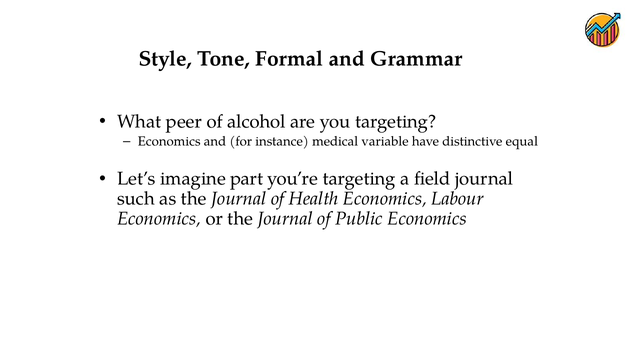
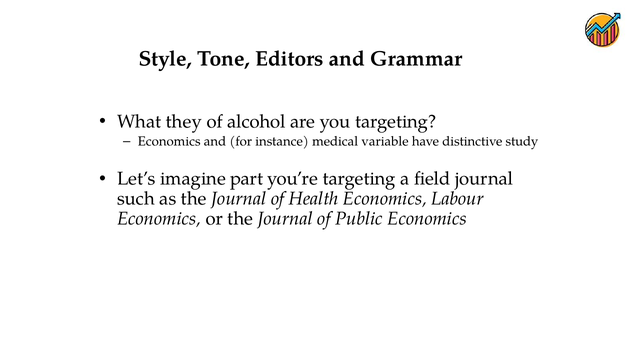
Formal: Formal -> Editors (289, 59)
peer: peer -> they (184, 122)
equal: equal -> study (522, 141)
